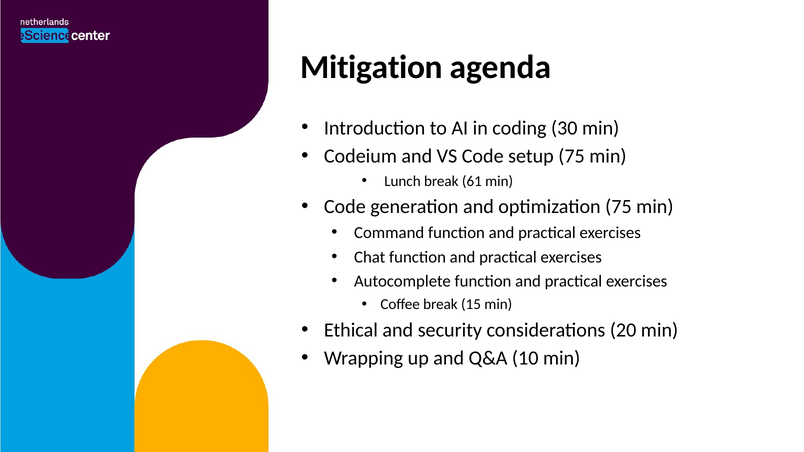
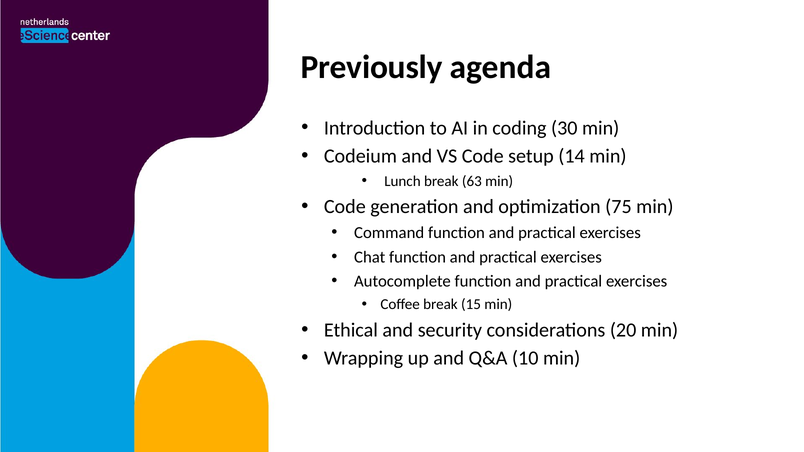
Mitigation: Mitigation -> Previously (372, 67)
setup 75: 75 -> 14 (572, 156)
61: 61 -> 63 (472, 181)
